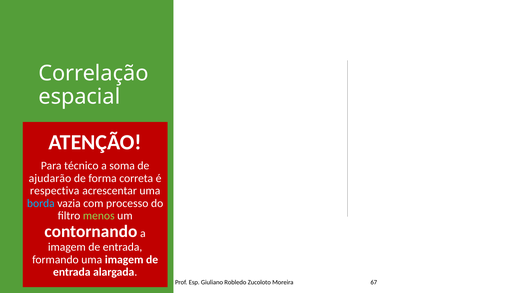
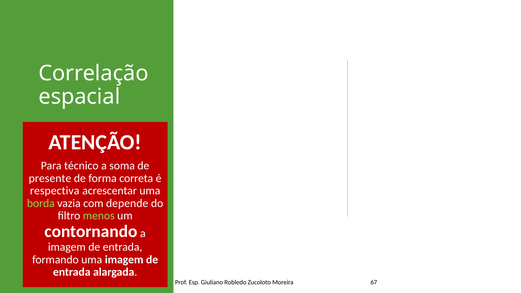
ajudarão: ajudarão -> presente (50, 178)
borda colour: light blue -> light green (41, 203)
processo: processo -> depende (127, 203)
